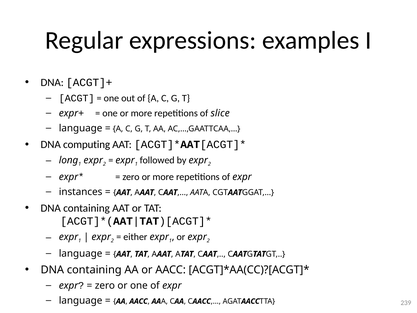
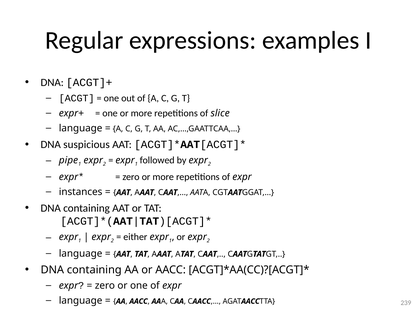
computing: computing -> suspicious (87, 145)
long: long -> pipe (68, 160)
